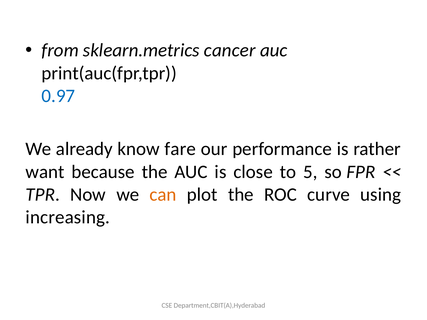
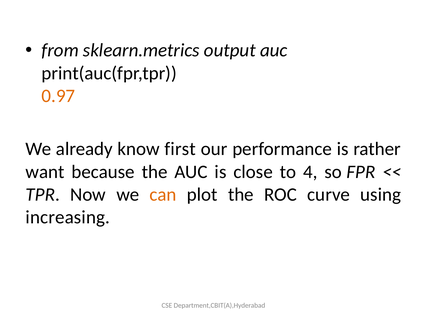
cancer: cancer -> output (230, 50)
0.97 colour: blue -> orange (58, 96)
fare: fare -> first (180, 149)
5: 5 -> 4 (310, 172)
